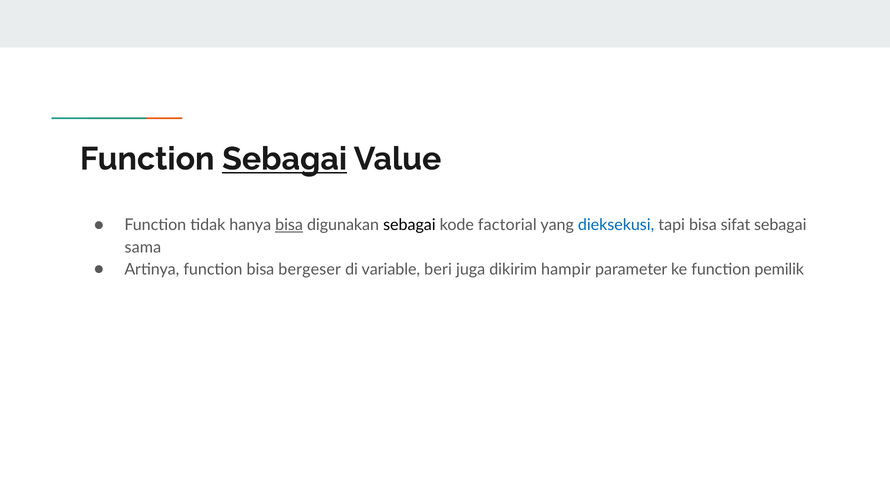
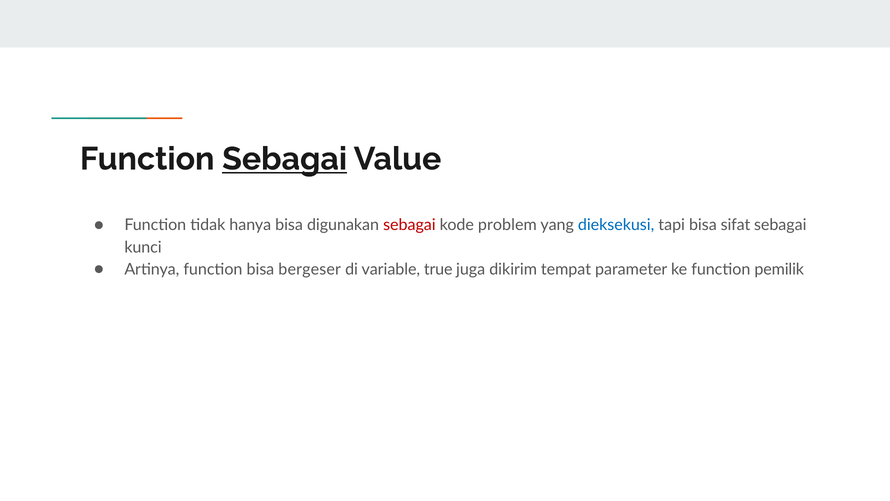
bisa underline: present -> none (289, 225)
sebagai colour: black -> red (409, 225)
factorial: factorial -> problem (507, 225)
sama: sama -> kunci (143, 247)
beri: beri -> true (438, 269)
hampir: hampir -> tempat (566, 269)
